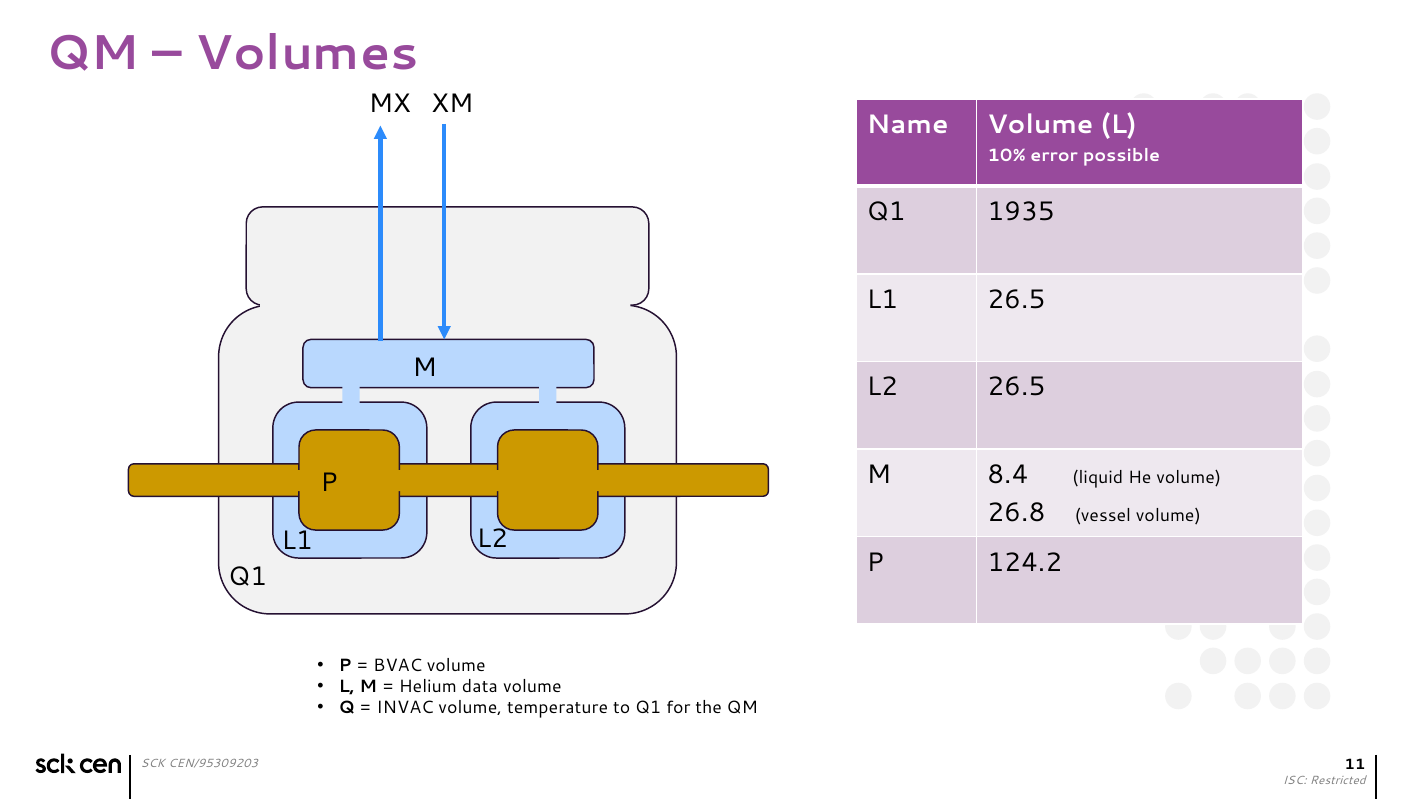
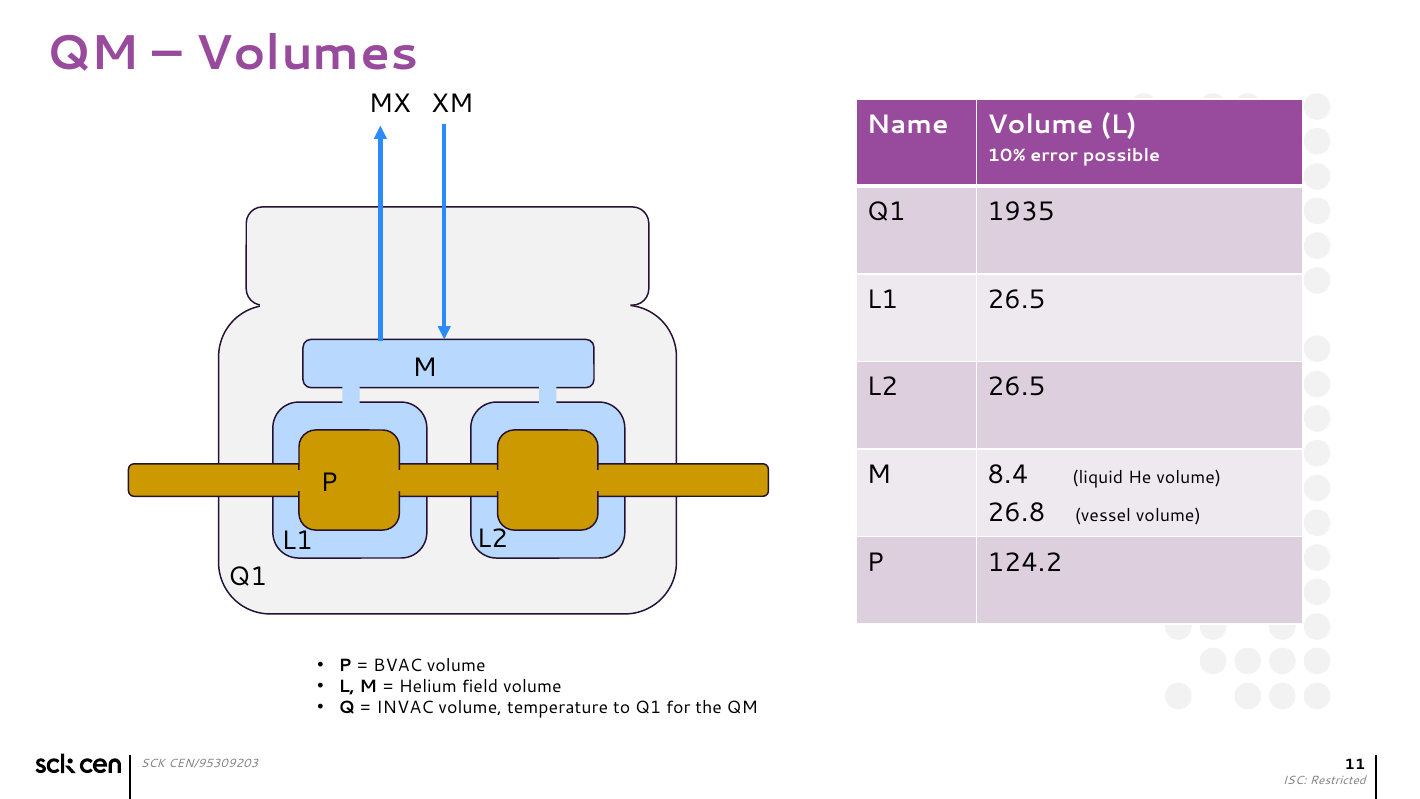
data: data -> field (480, 686)
